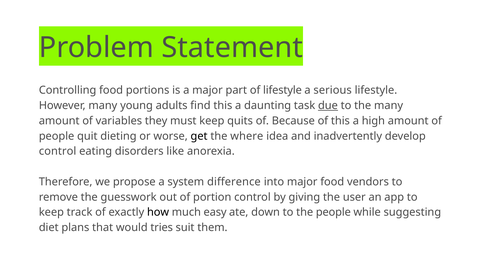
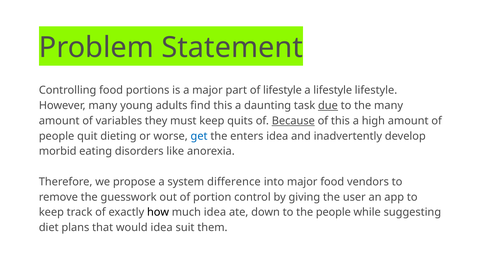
a serious: serious -> lifestyle (333, 90)
Because underline: none -> present (293, 121)
get colour: black -> blue (199, 136)
where: where -> enters (247, 136)
control: control -> morbid (58, 151)
much easy: easy -> idea (215, 212)
would tries: tries -> idea (162, 227)
